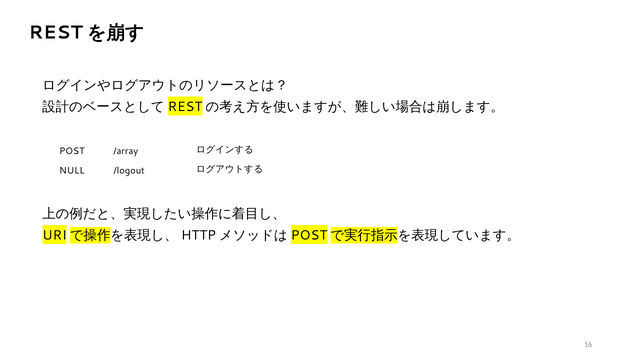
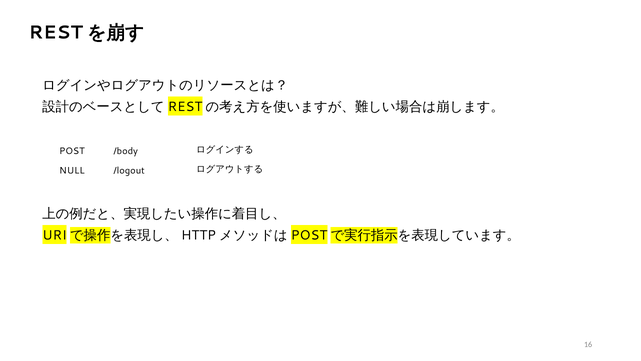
/array: /array -> /body (126, 151)
